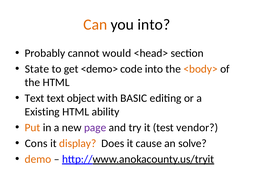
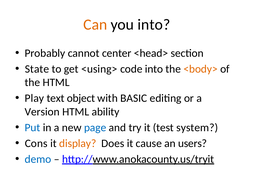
would: would -> center (117, 53)
<demo>: <demo> -> <using> (99, 69)
Text: Text -> Play (34, 98)
Existing: Existing -> Version (42, 112)
Put colour: orange -> blue (33, 128)
page colour: purple -> blue (95, 128)
vendor: vendor -> system (197, 128)
solve: solve -> users (193, 144)
demo colour: orange -> blue (38, 160)
